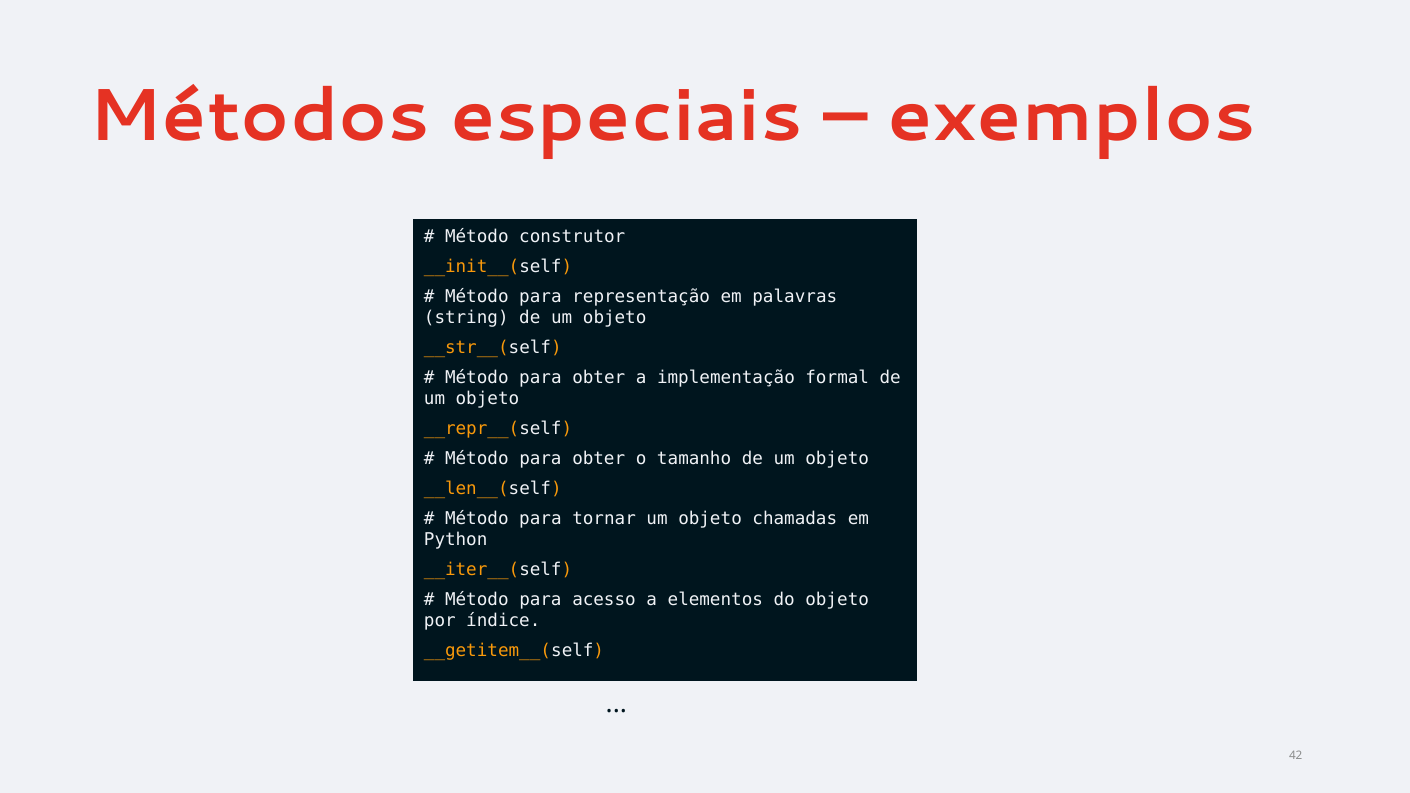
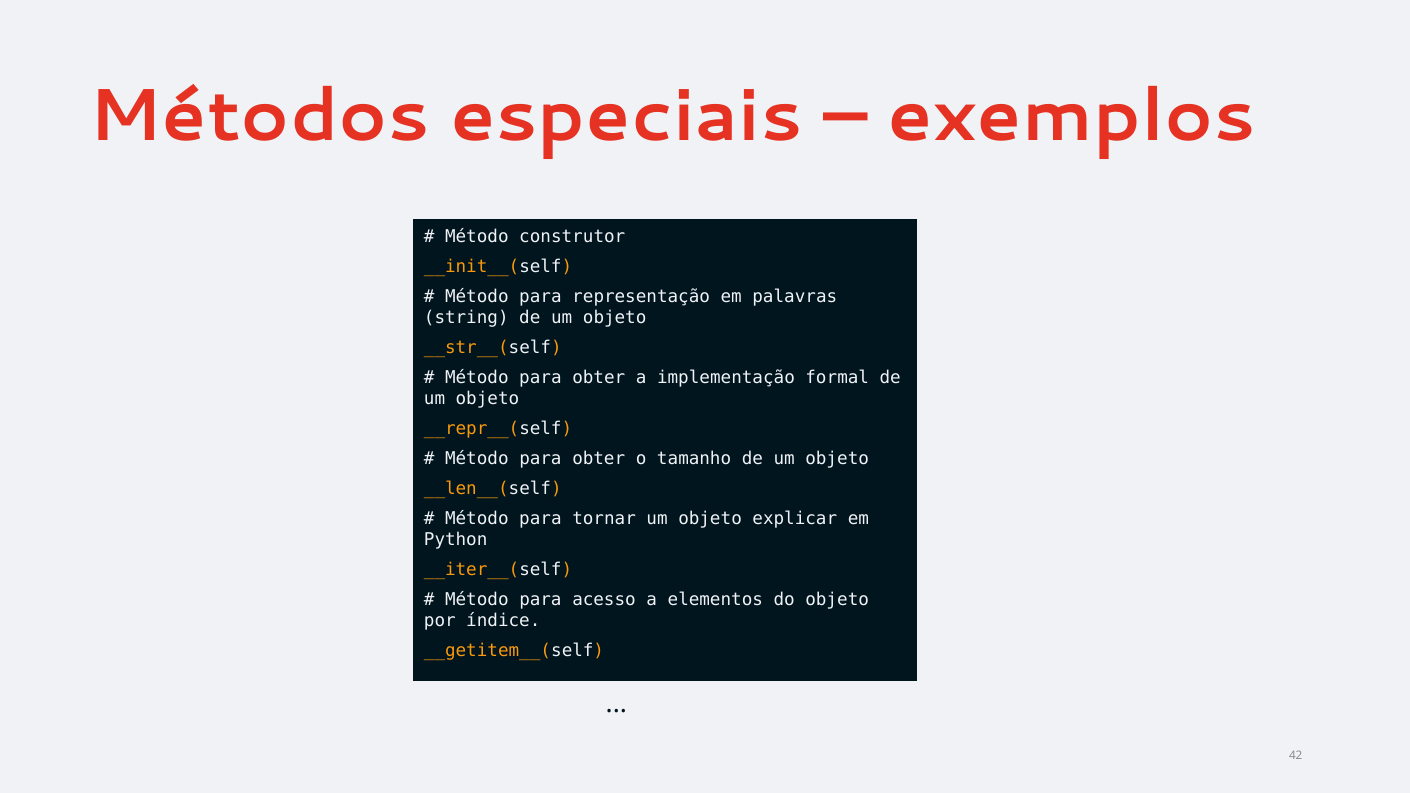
chamadas: chamadas -> explicar (795, 519)
